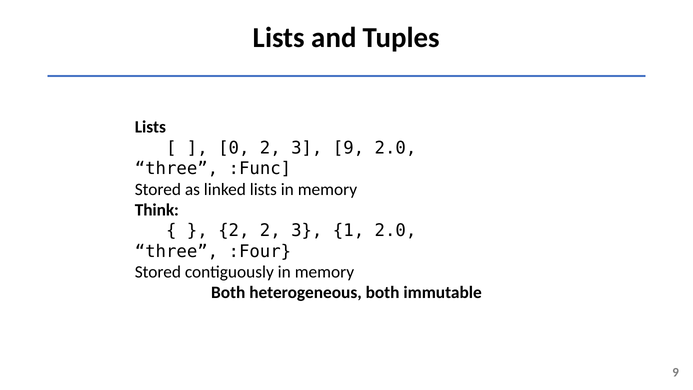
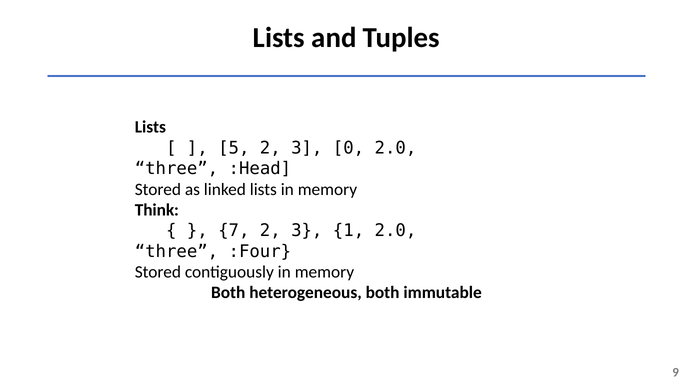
0: 0 -> 5 (234, 148)
3 9: 9 -> 0 (349, 148)
:Func: :Func -> :Head (260, 169)
2: 2 -> 7 (234, 231)
